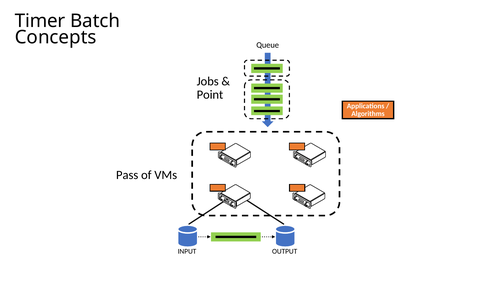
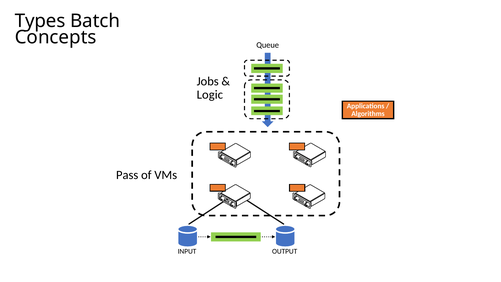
Timer: Timer -> Types (40, 21)
Point: Point -> Logic (210, 95)
